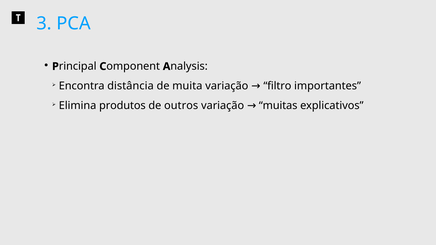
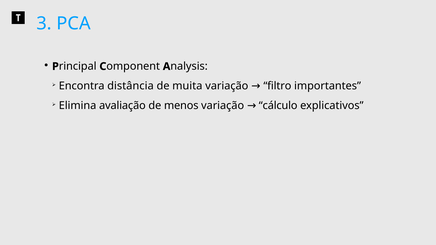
produtos: produtos -> avaliação (122, 106)
outros: outros -> menos (181, 106)
muitas: muitas -> cálculo (278, 106)
